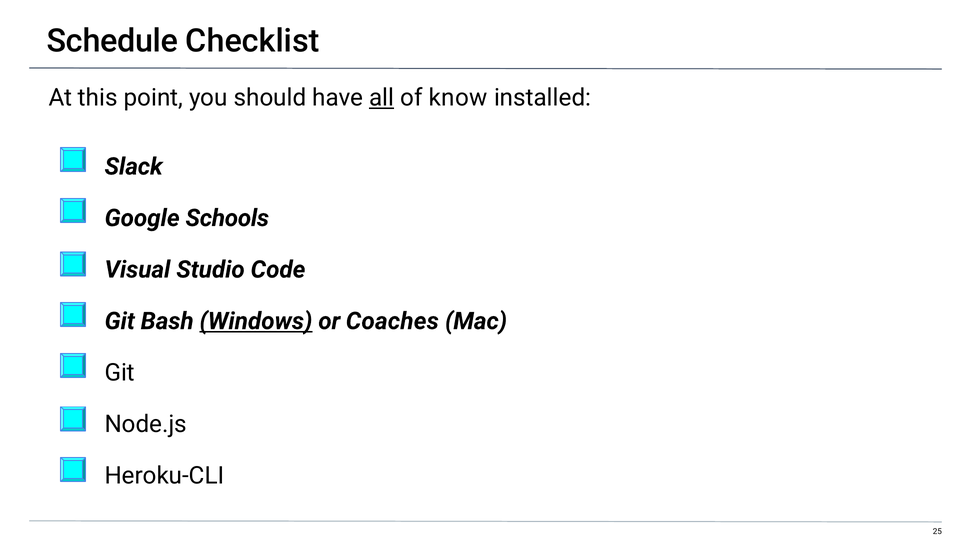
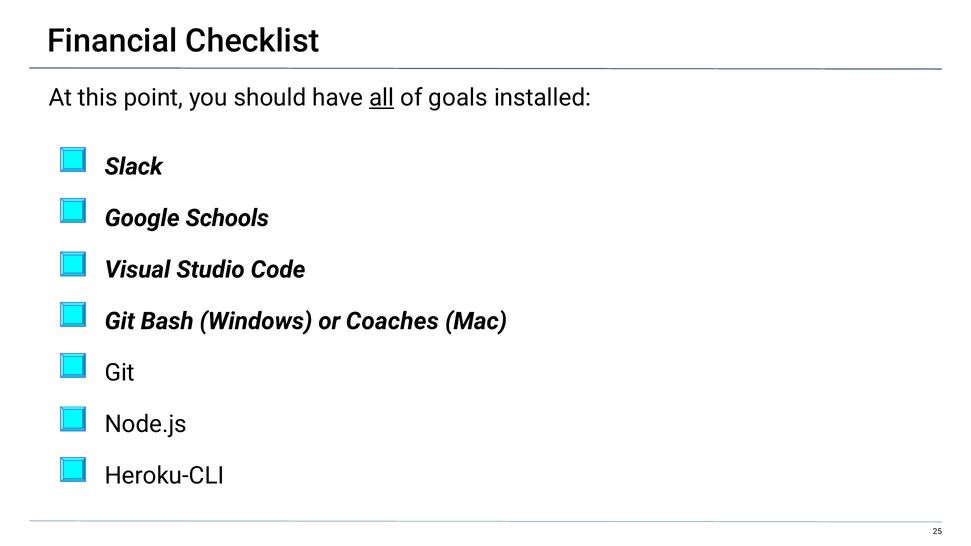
Schedule: Schedule -> Financial (112, 41)
know: know -> goals (458, 98)
Windows underline: present -> none (256, 321)
